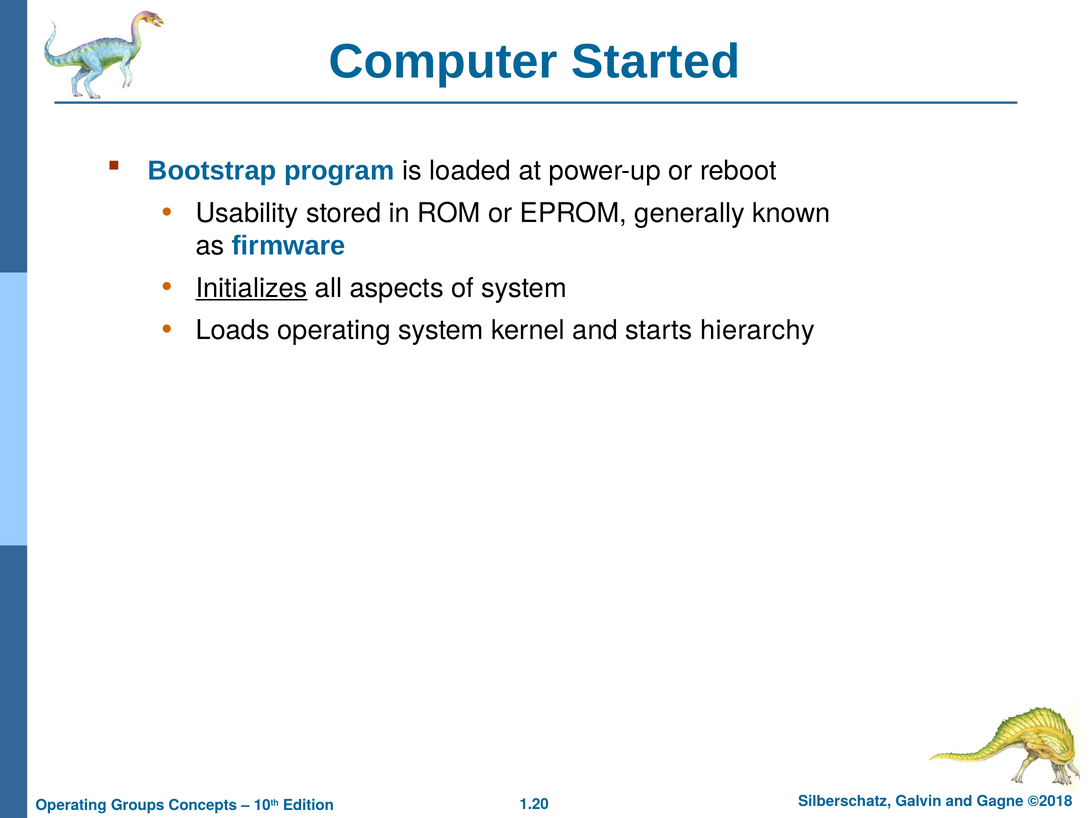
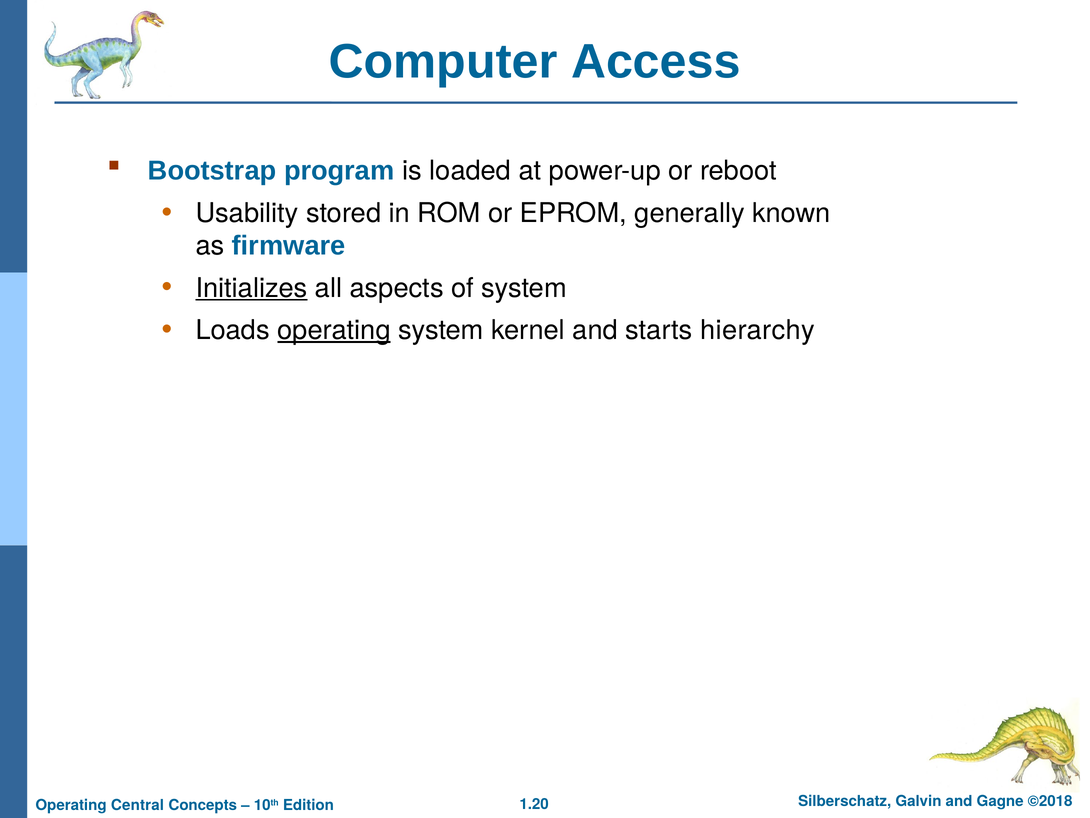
Started: Started -> Access (656, 62)
operating underline: none -> present (334, 330)
Groups: Groups -> Central (138, 805)
